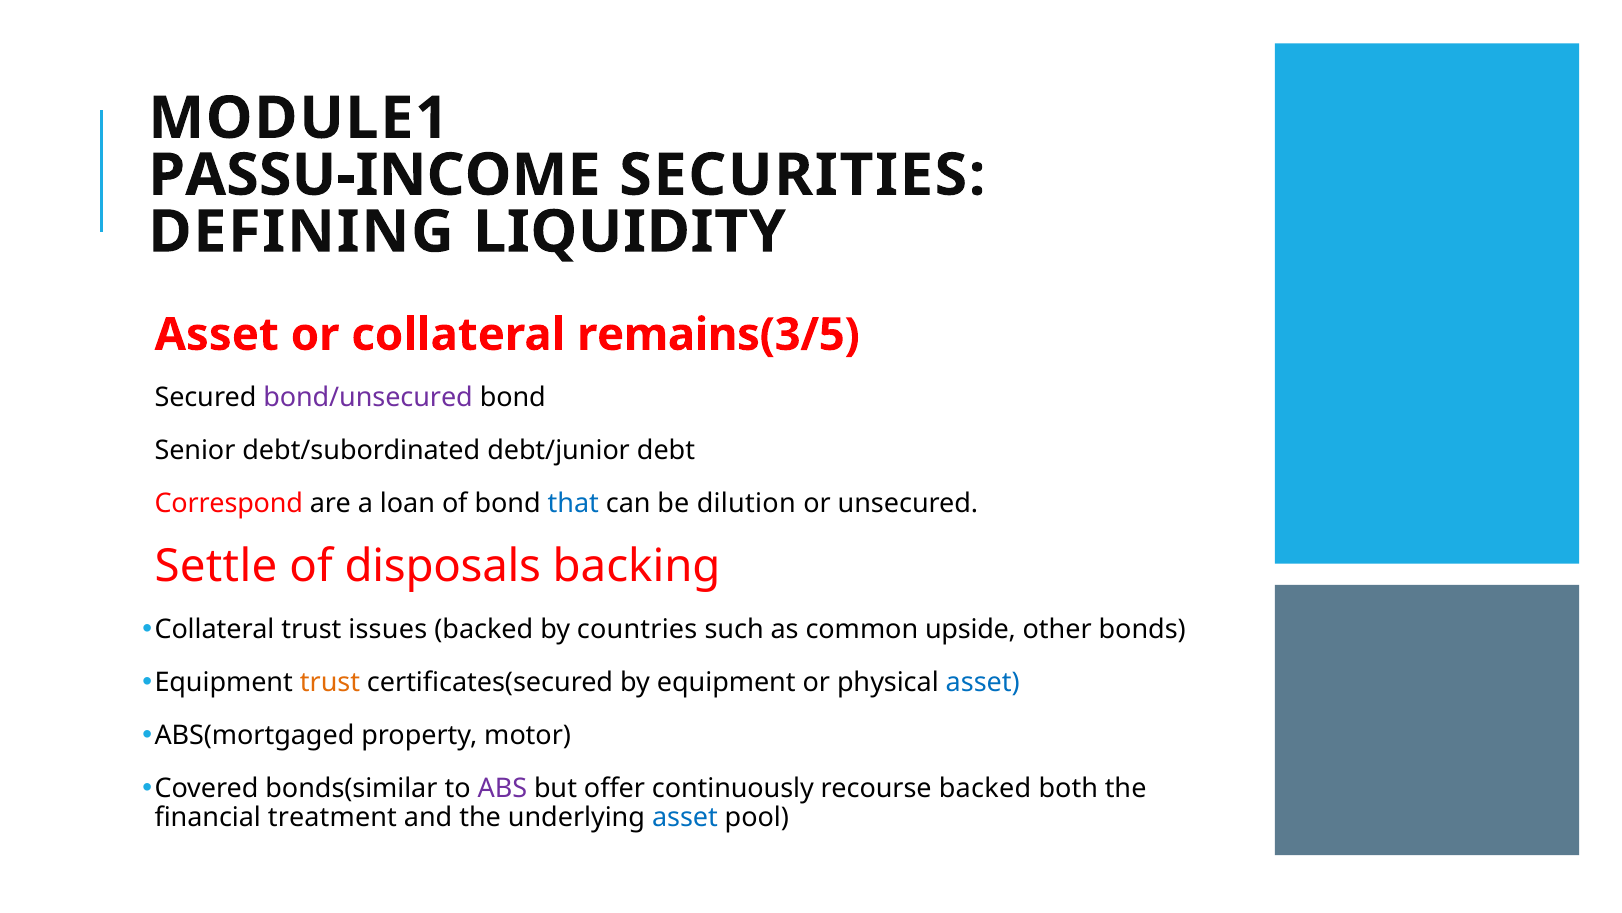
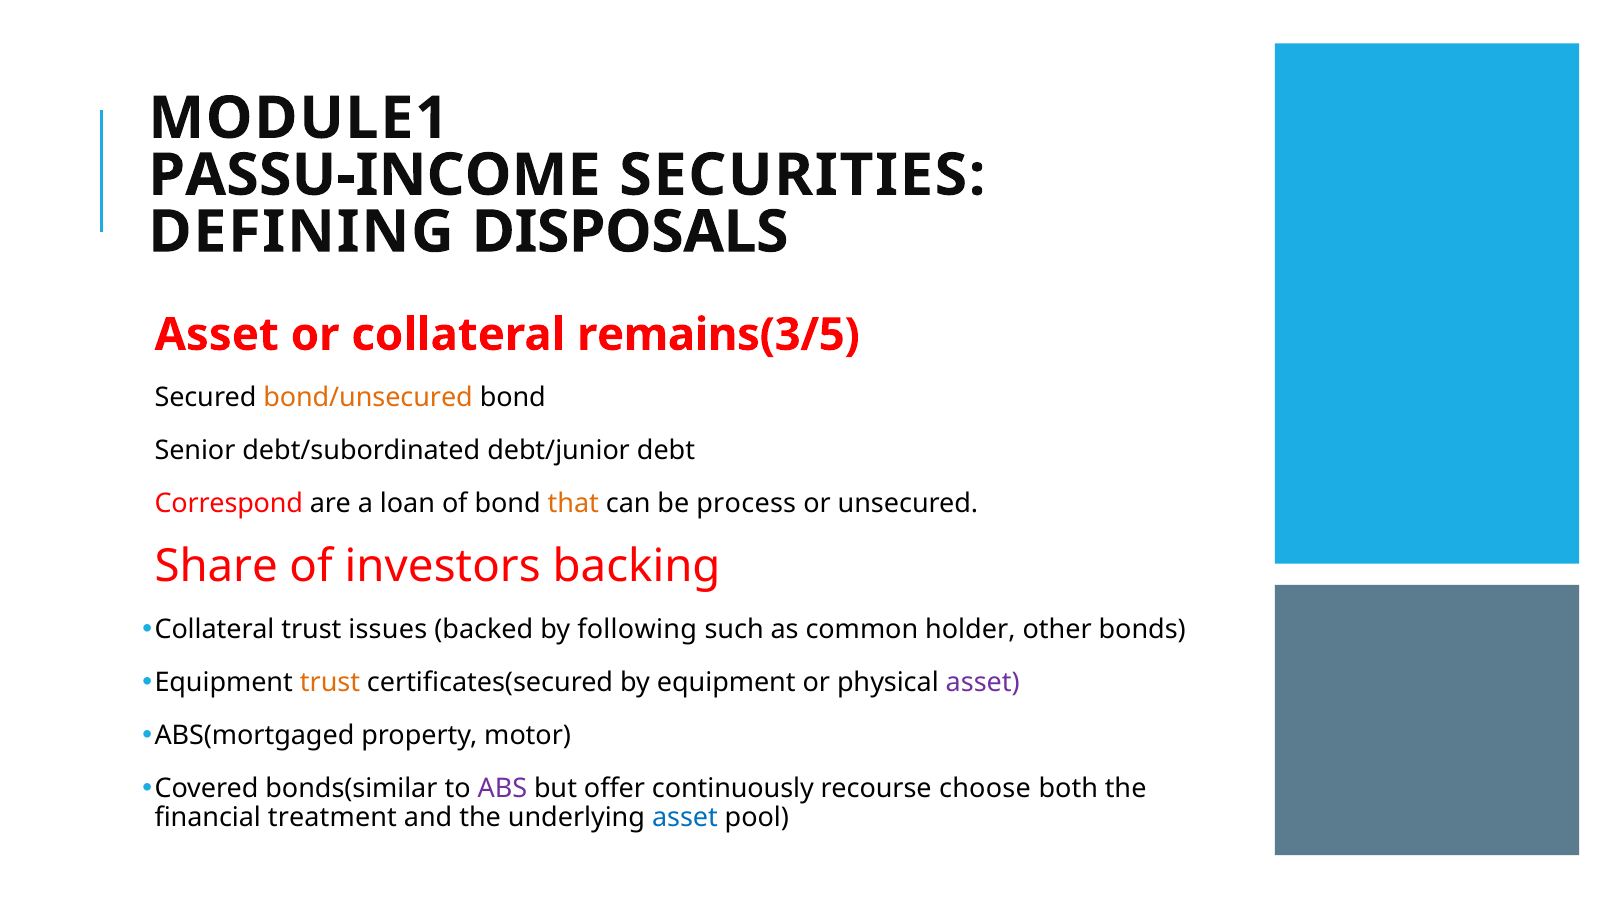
LIQUIDITY: LIQUIDITY -> DISPOSALS (630, 232)
bond/unsecured colour: purple -> orange (368, 398)
that colour: blue -> orange (573, 503)
dilution: dilution -> process (746, 503)
Settle: Settle -> Share (216, 566)
disposals: disposals -> investors (443, 566)
countries: countries -> following (637, 629)
upside: upside -> holder (970, 629)
asset colour: blue -> purple (983, 682)
recourse backed: backed -> choose (985, 788)
